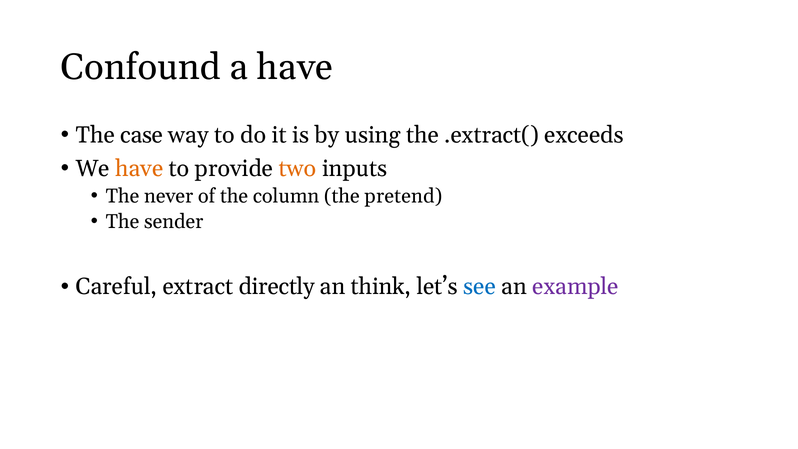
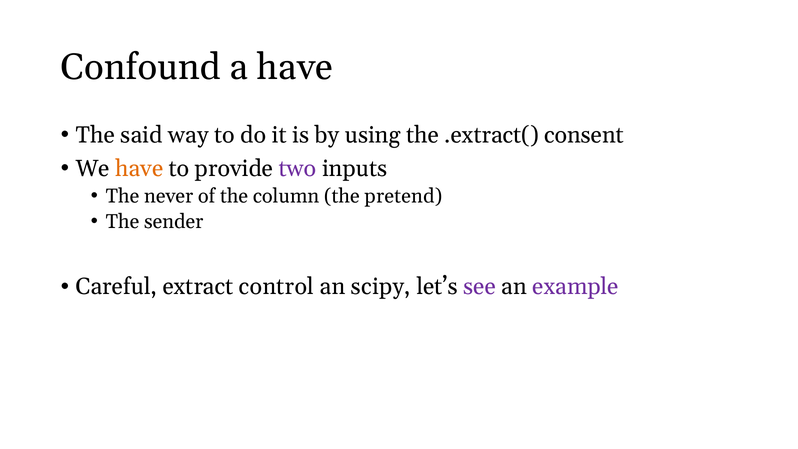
case: case -> said (142, 135)
exceeds: exceeds -> consent (584, 135)
two colour: orange -> purple (298, 168)
directly: directly -> control (276, 287)
think: think -> scipy (381, 287)
see colour: blue -> purple (480, 287)
